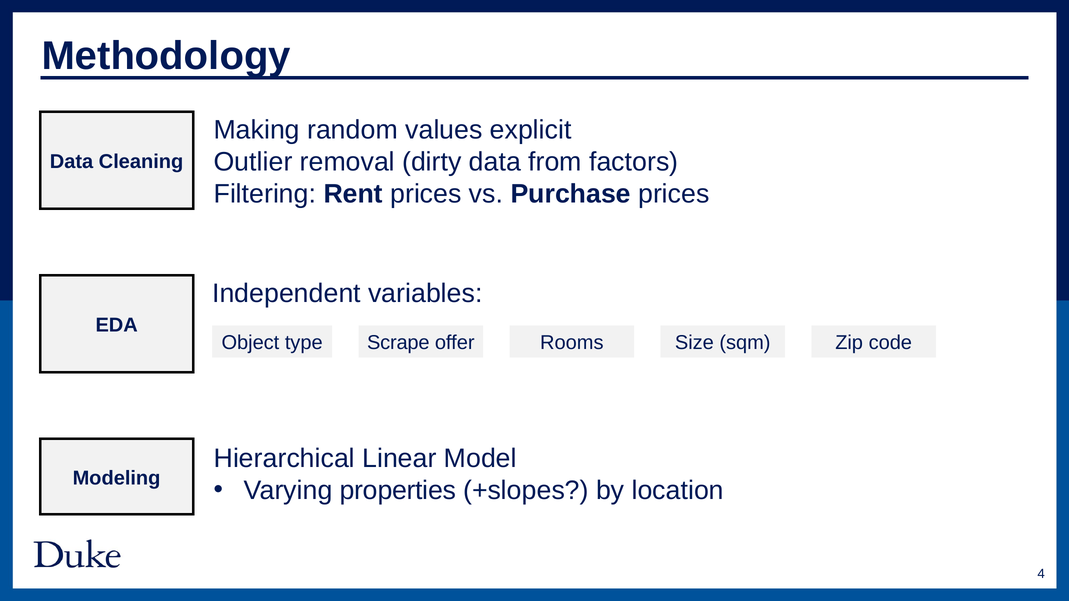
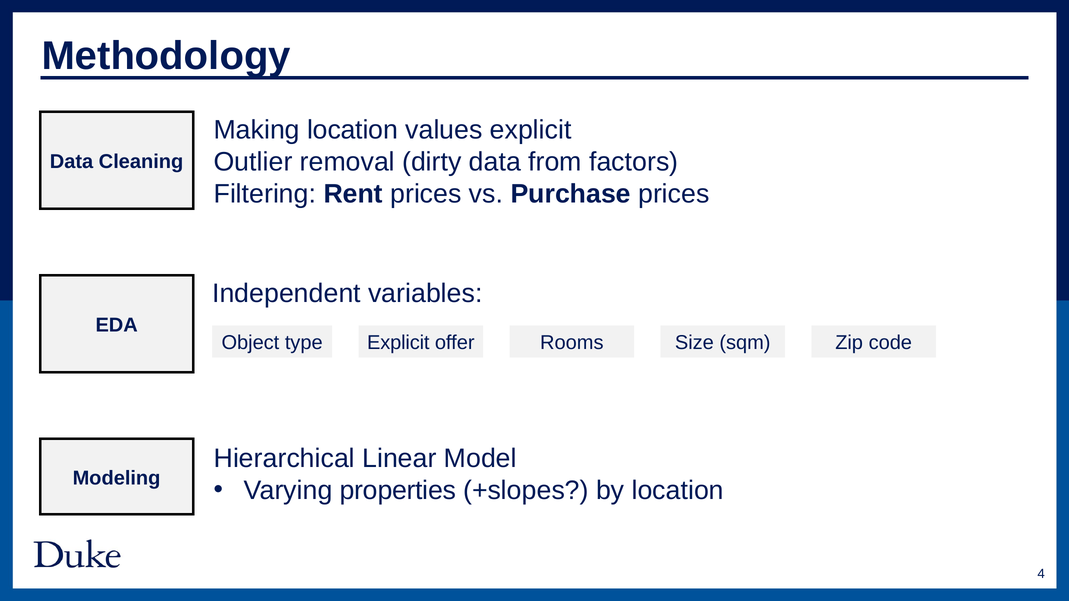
Making random: random -> location (353, 130)
type Scrape: Scrape -> Explicit (398, 343)
